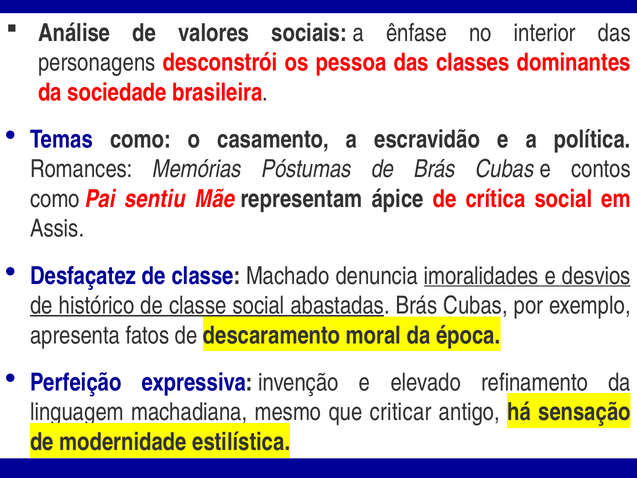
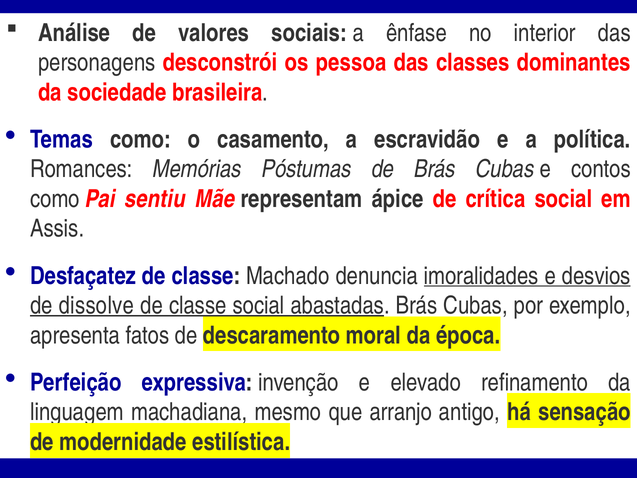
histórico: histórico -> dissolve (96, 306)
criticar: criticar -> arranjo (401, 412)
